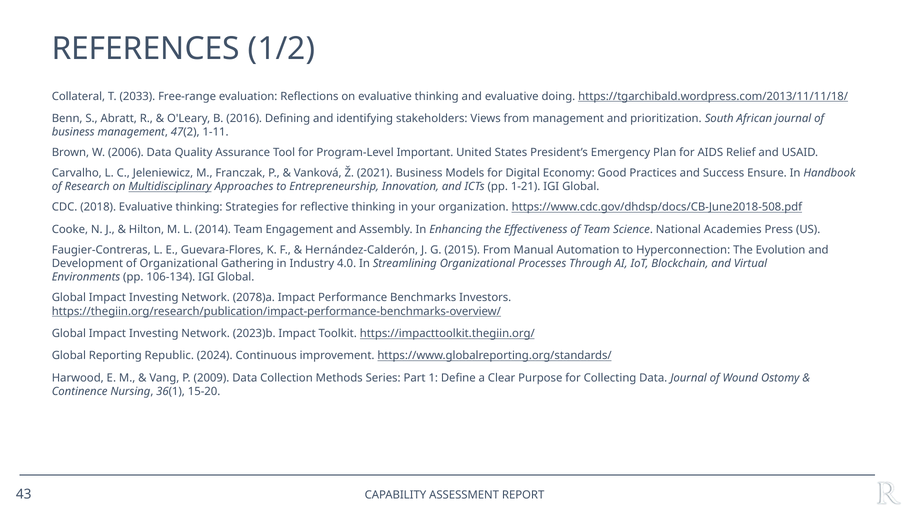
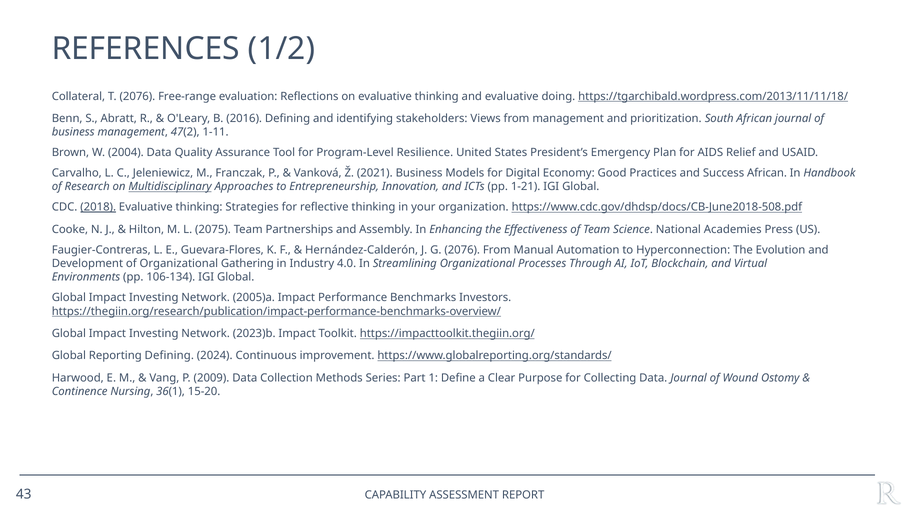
T 2033: 2033 -> 2076 (137, 96)
2006: 2006 -> 2004 (126, 153)
Important: Important -> Resilience (425, 153)
Success Ensure: Ensure -> African (767, 173)
2018 underline: none -> present (98, 207)
2014: 2014 -> 2075 (213, 230)
Engagement: Engagement -> Partnerships (299, 230)
G 2015: 2015 -> 2076 (462, 250)
2078)a: 2078)a -> 2005)a (254, 298)
Reporting Republic: Republic -> Defining (169, 356)
